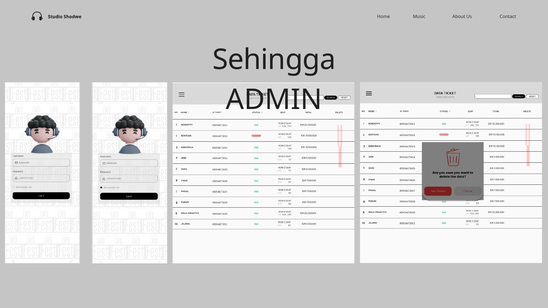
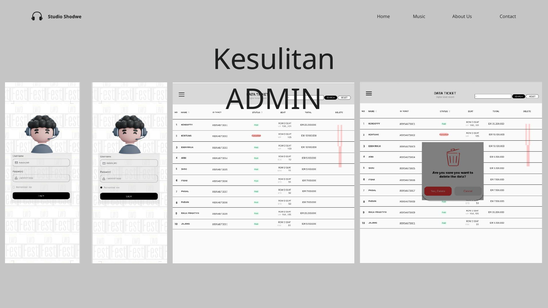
Sehingga: Sehingga -> Kesulitan (274, 60)
